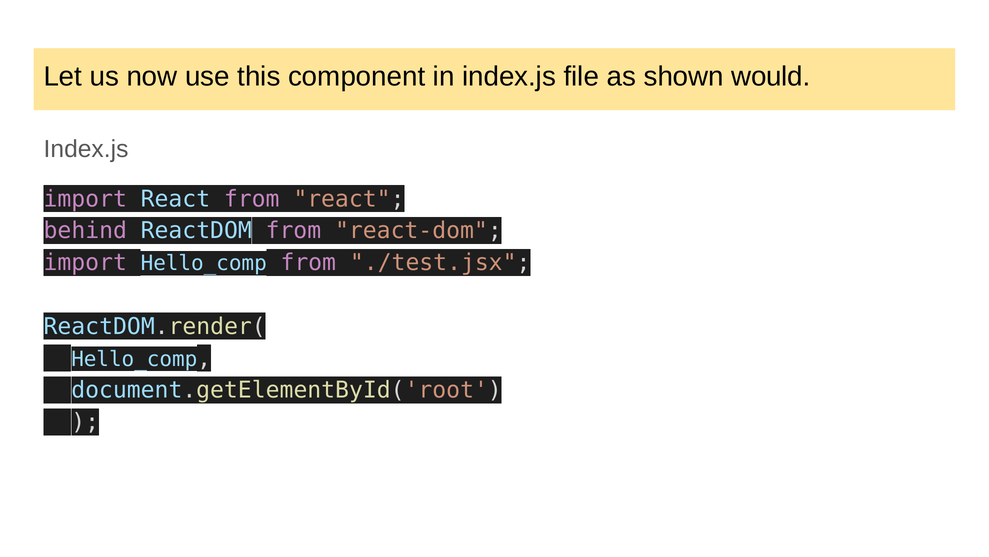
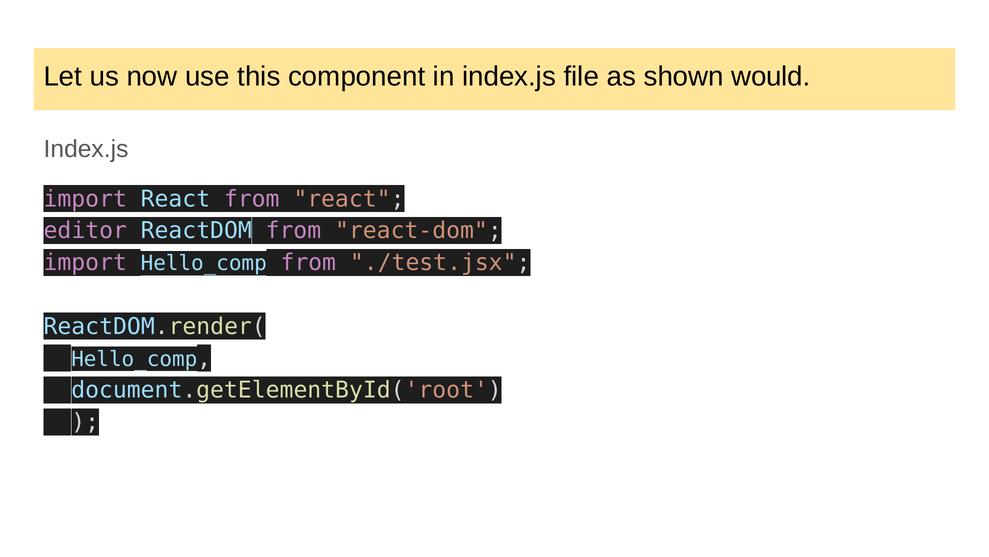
behind: behind -> editor (85, 231)
